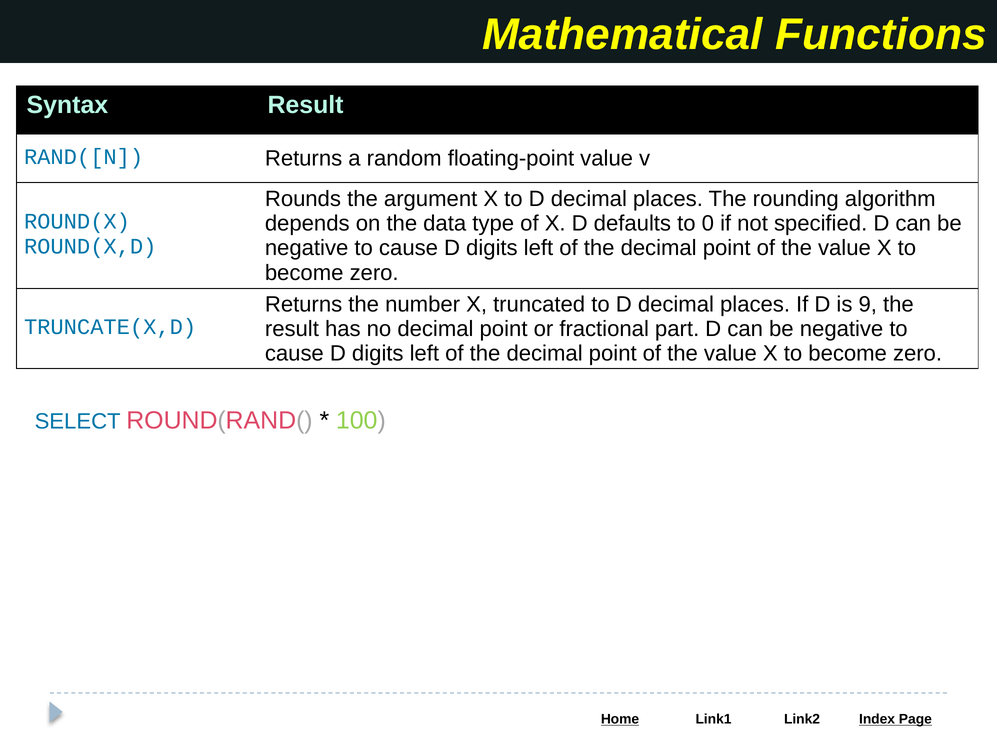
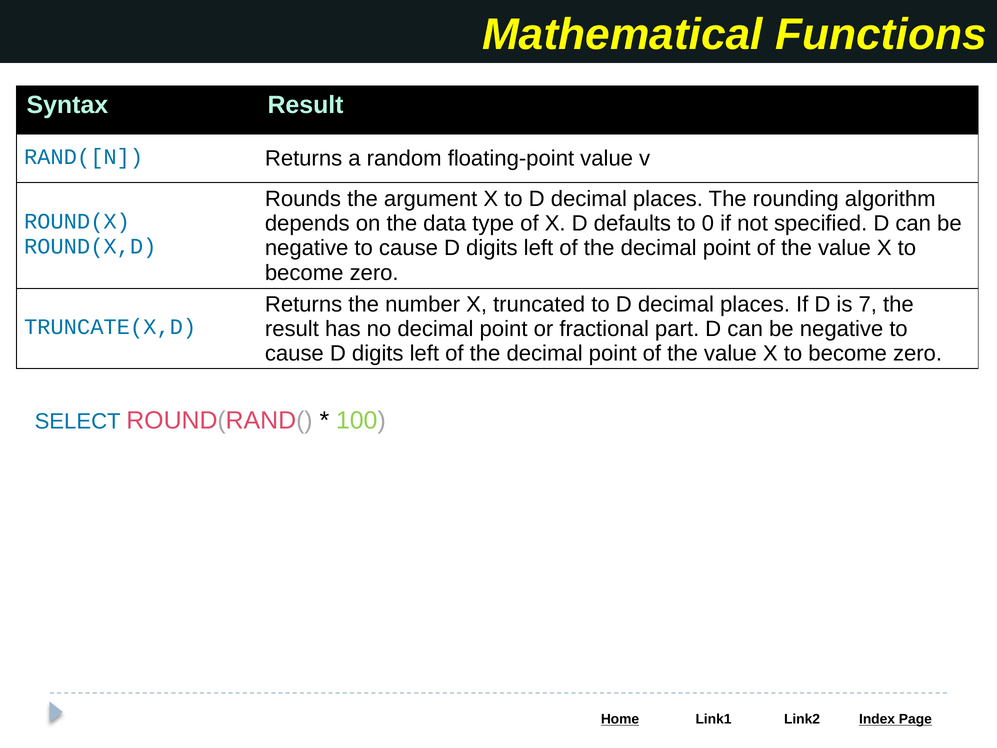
9: 9 -> 7 (868, 304)
